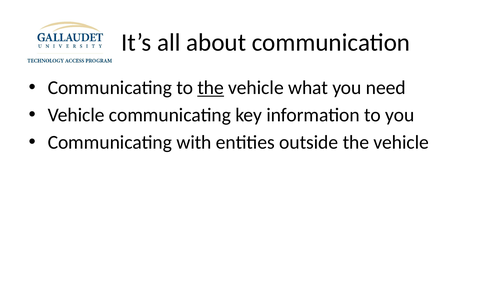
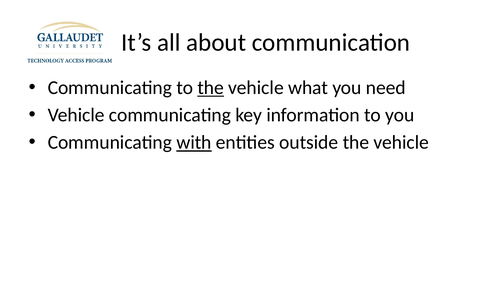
with underline: none -> present (194, 142)
